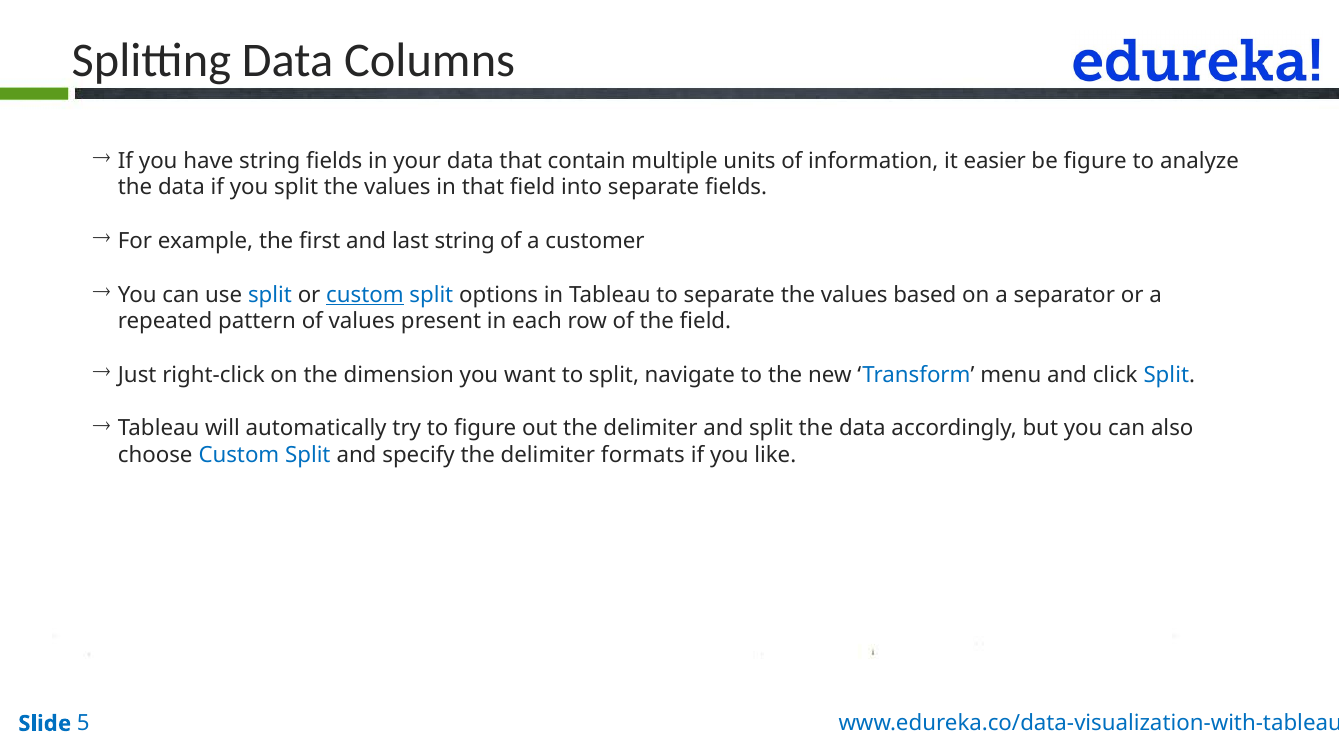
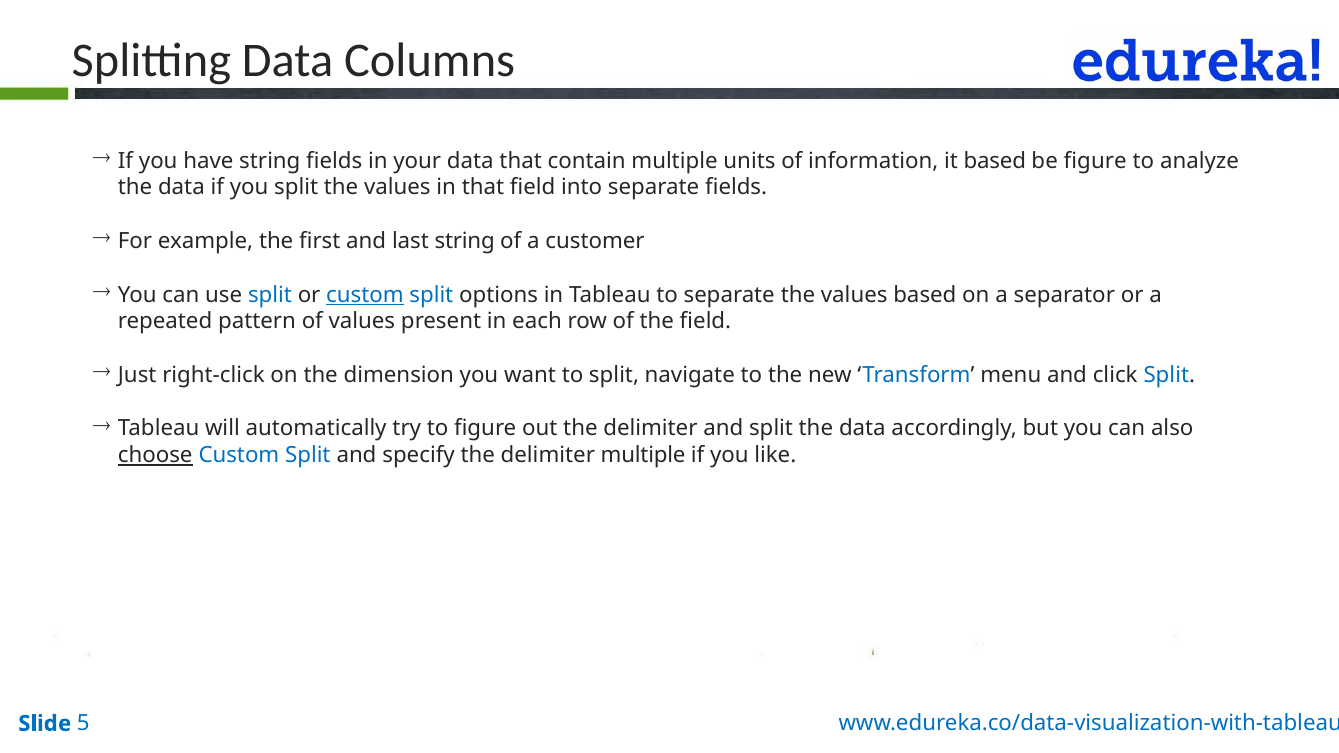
it easier: easier -> based (995, 161)
choose underline: none -> present (155, 455)
delimiter formats: formats -> multiple (643, 455)
